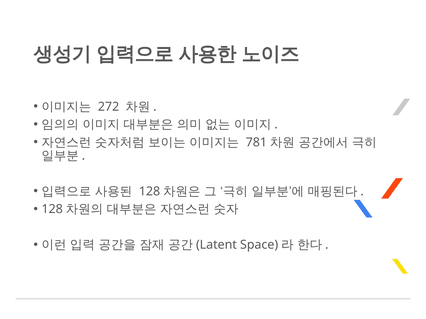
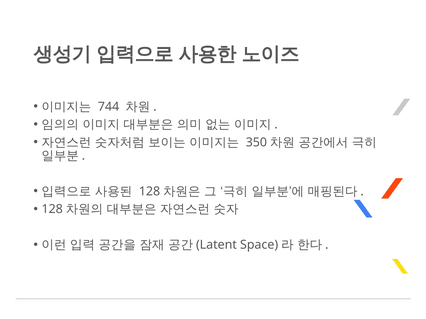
272: 272 -> 744 (109, 107)
781: 781 -> 350 (256, 142)
